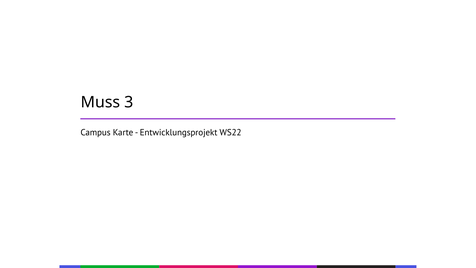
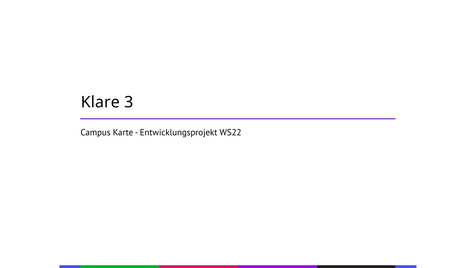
Muss: Muss -> Klare (100, 102)
